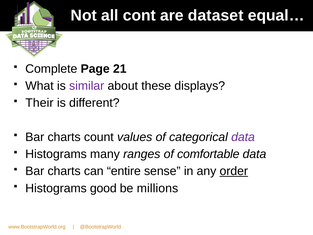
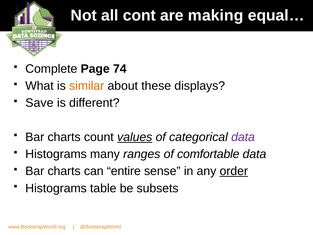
dataset: dataset -> making (216, 15)
21: 21 -> 74 (120, 69)
similar colour: purple -> orange (87, 86)
Their: Their -> Save (39, 103)
values underline: none -> present (135, 137)
good: good -> table (103, 188)
millions: millions -> subsets (158, 188)
